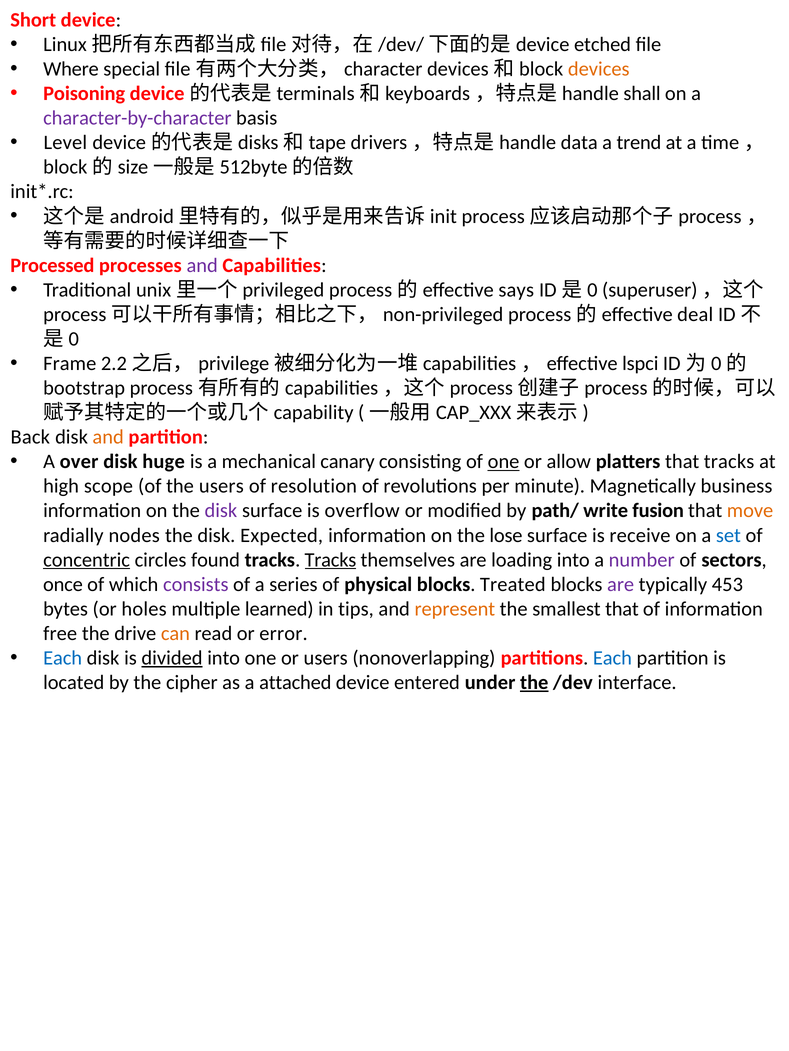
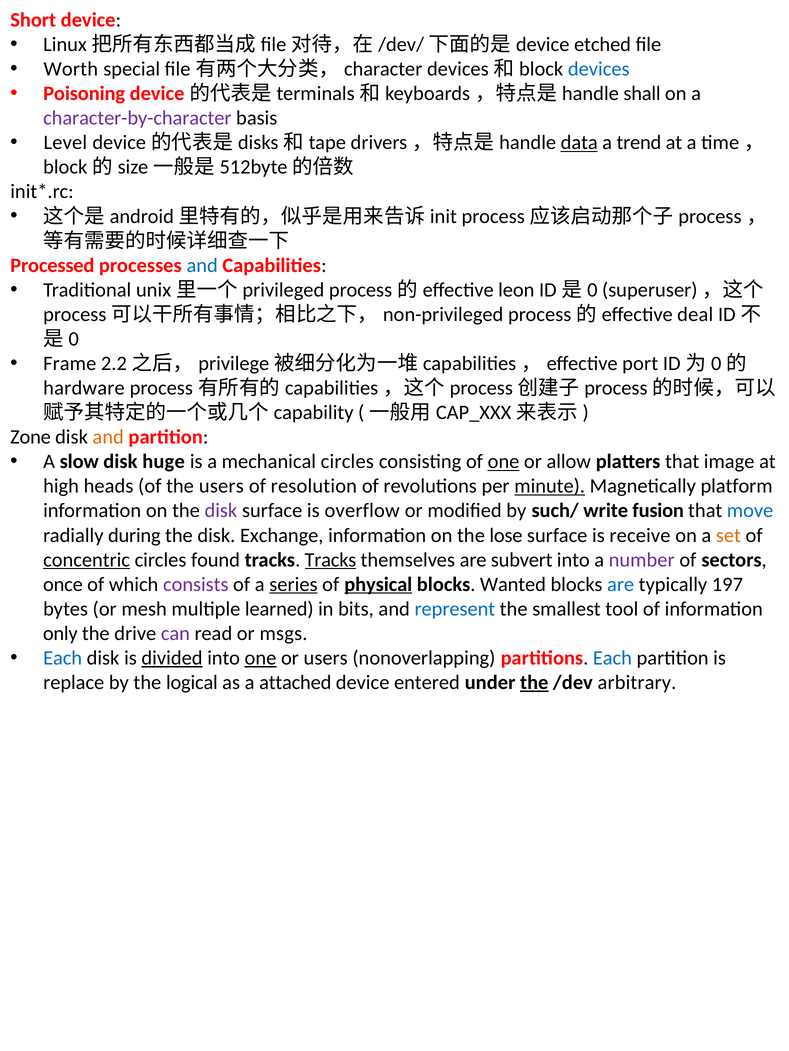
Where: Where -> Worth (71, 69)
devices colour: orange -> blue (599, 69)
data underline: none -> present (579, 143)
and colour: purple -> blue (202, 266)
says: says -> leon (516, 290)
lspci: lspci -> port (640, 364)
bootstrap: bootstrap -> hardware (84, 388)
Back: Back -> Zone (31, 438)
over: over -> slow (79, 462)
mechanical canary: canary -> circles (347, 462)
that tracks: tracks -> image (729, 462)
scope: scope -> heads (109, 487)
minute underline: none -> present (550, 487)
business: business -> platform (737, 487)
path/: path/ -> such/ (555, 511)
move colour: orange -> blue (750, 511)
nodes: nodes -> during (134, 536)
Expected: Expected -> Exchange (282, 536)
set colour: blue -> orange (728, 536)
loading: loading -> subvert (522, 560)
series underline: none -> present (293, 585)
physical underline: none -> present (378, 585)
Treated: Treated -> Wanted (513, 585)
are colour: purple -> blue (621, 585)
453: 453 -> 197 (727, 585)
holes: holes -> mesh (144, 609)
tips: tips -> bits (356, 609)
represent colour: orange -> blue (455, 609)
smallest that: that -> tool (622, 609)
free: free -> only (60, 634)
can colour: orange -> purple (175, 634)
error: error -> msgs (284, 634)
one underline: none -> present (260, 659)
located: located -> replace (74, 683)
cipher: cipher -> logical (192, 683)
interface: interface -> arbitrary (637, 683)
